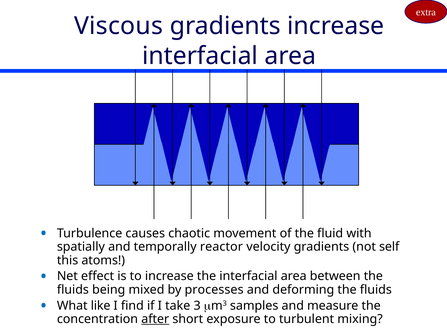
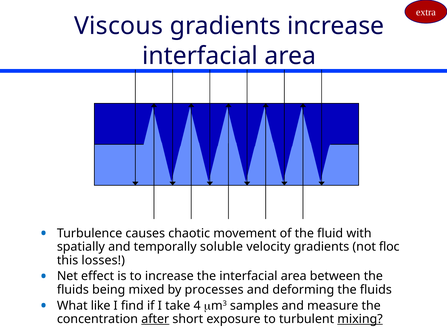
reactor: reactor -> soluble (221, 246)
self: self -> floc (389, 246)
atoms: atoms -> losses (103, 260)
3: 3 -> 4 (197, 305)
mixing underline: none -> present (360, 318)
